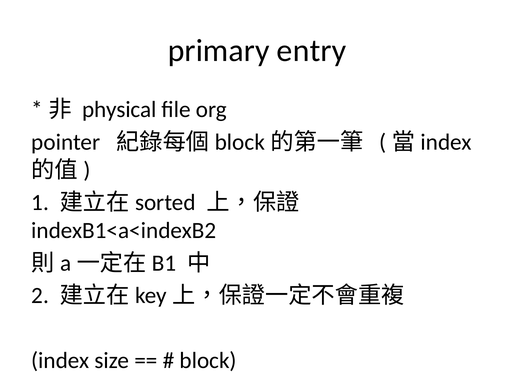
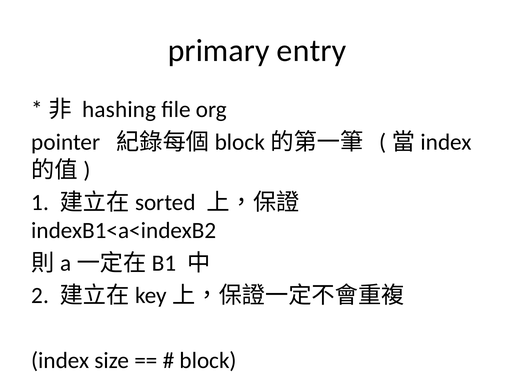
physical: physical -> hashing (119, 110)
